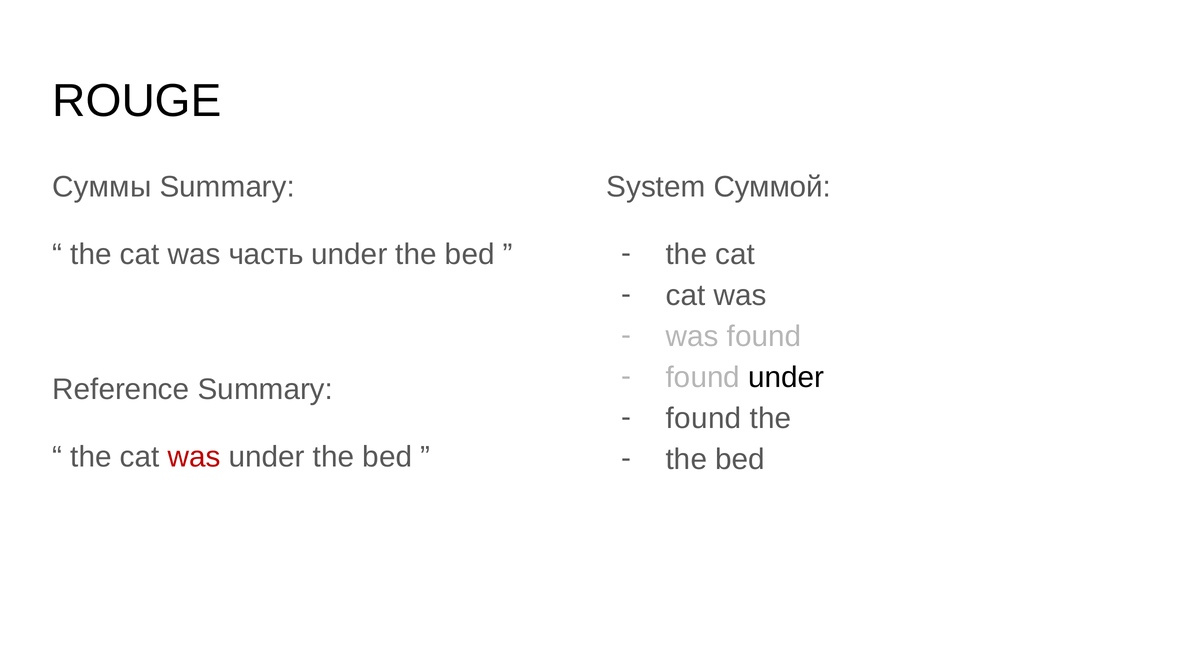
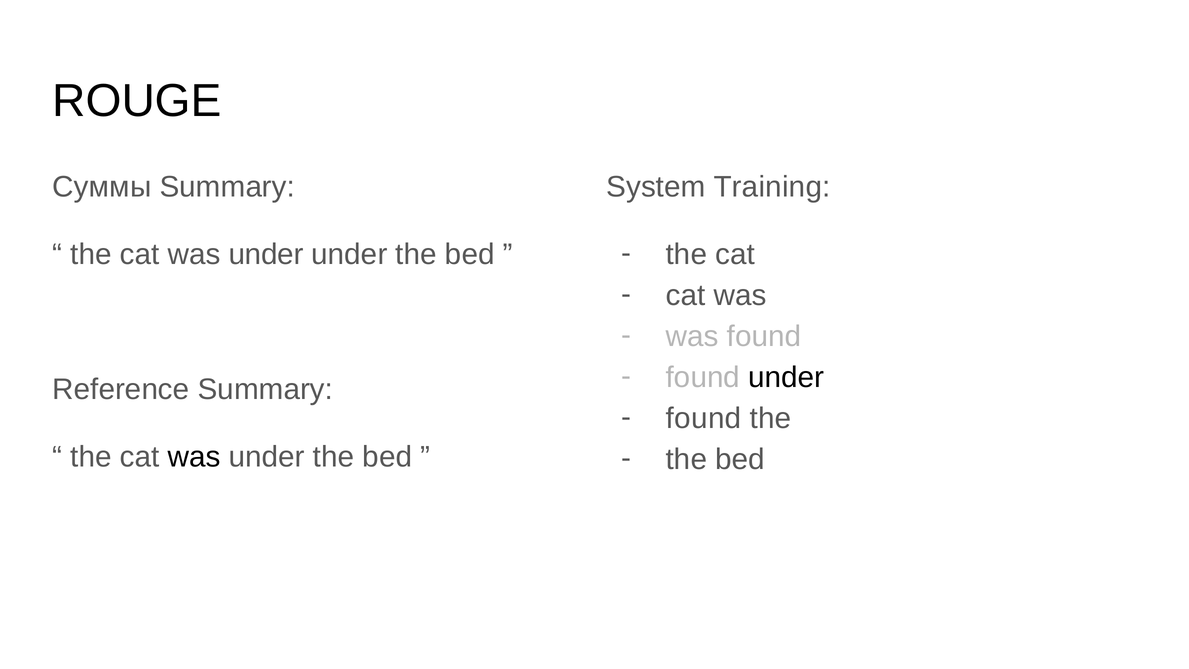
Суммой: Суммой -> Training (772, 187)
часть: часть -> under (266, 254)
was colour: red -> black (194, 457)
